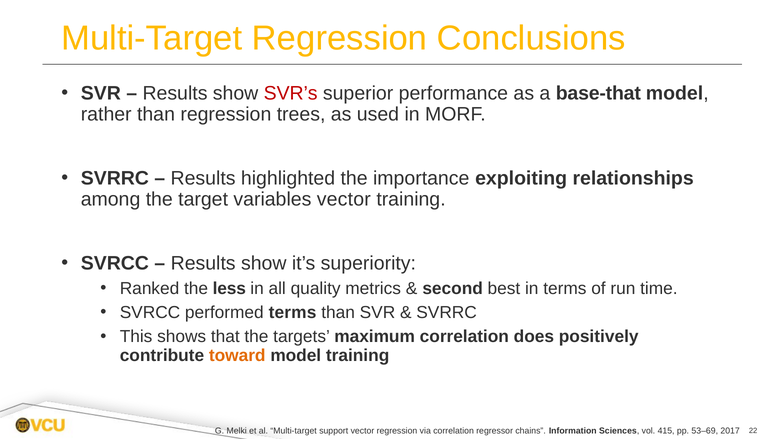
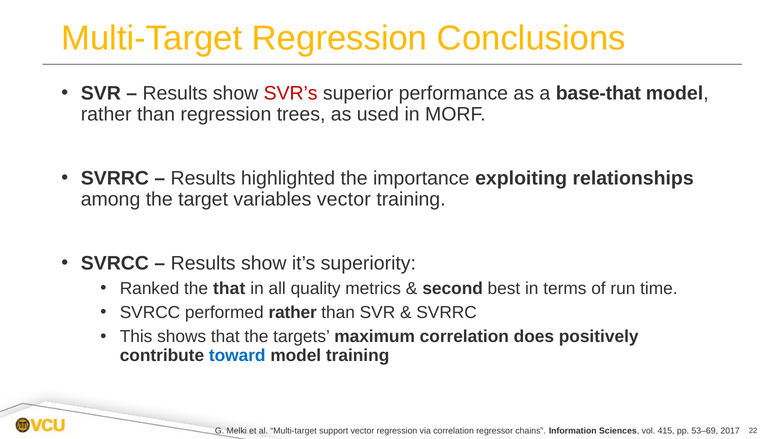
the less: less -> that (229, 288)
performed terms: terms -> rather (293, 312)
toward colour: orange -> blue (237, 355)
